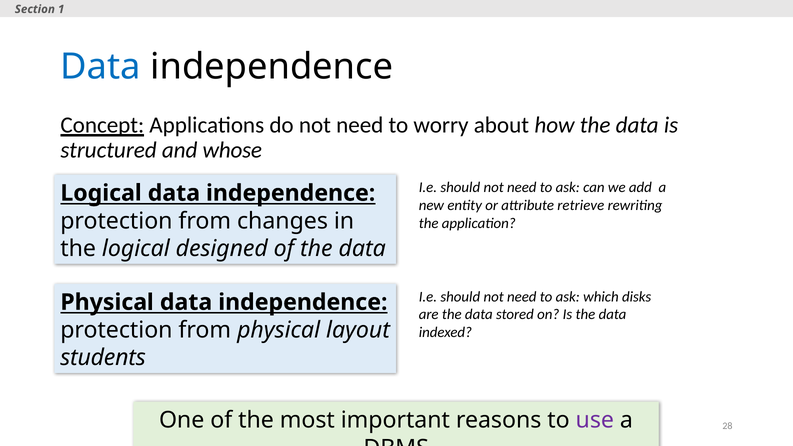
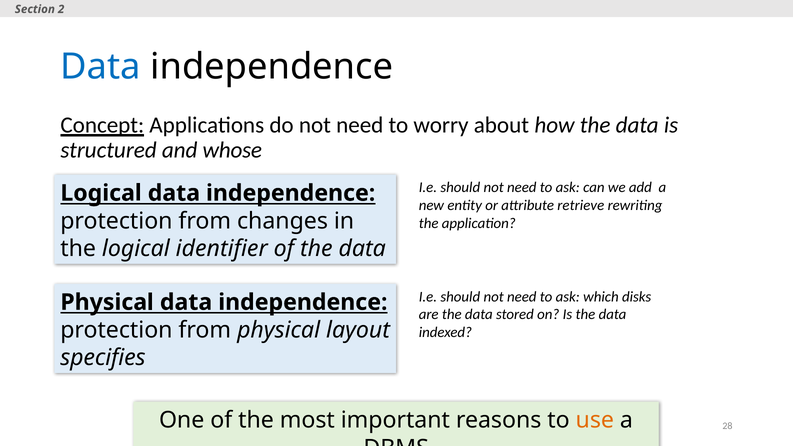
1: 1 -> 2 (61, 9)
designed: designed -> identifier (222, 249)
students: students -> specifies (103, 358)
use colour: purple -> orange (595, 420)
